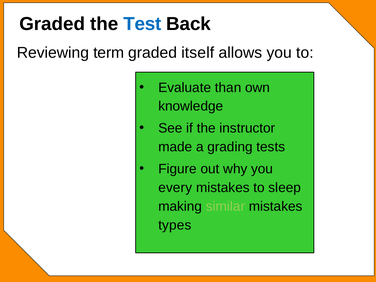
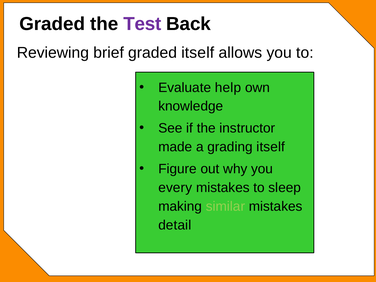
Test colour: blue -> purple (142, 24)
term: term -> brief (109, 53)
than: than -> help (228, 88)
grading tests: tests -> itself (271, 147)
types: types -> detail (175, 225)
